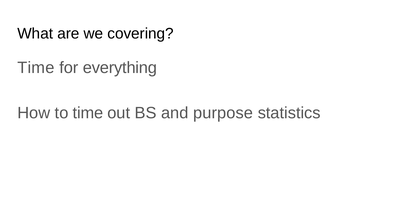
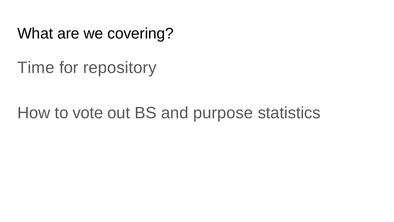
everything: everything -> repository (120, 68)
to time: time -> vote (88, 113)
